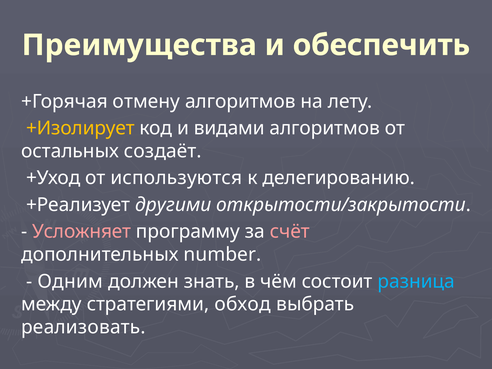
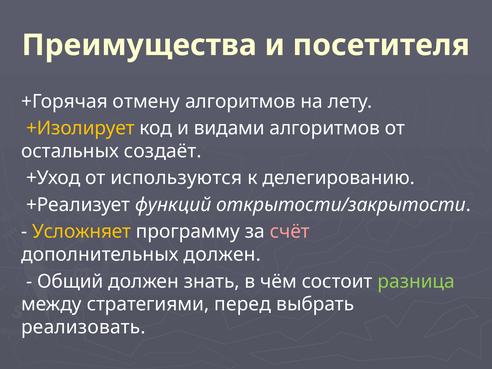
обеспечить: обеспечить -> посетителя (381, 45)
другими: другими -> функций (173, 205)
Усложняет colour: pink -> yellow (82, 232)
дополнительных number: number -> должен (222, 255)
Одним: Одним -> Общий (70, 281)
разница colour: light blue -> light green (416, 281)
обход: обход -> перед (243, 304)
